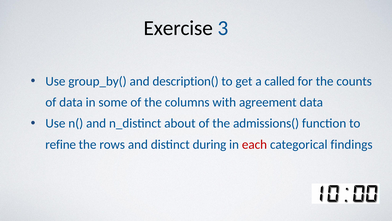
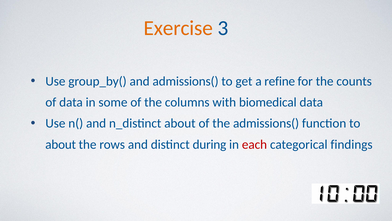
Exercise colour: black -> orange (178, 28)
and description(: description( -> admissions( (186, 81)
called: called -> refine (280, 81)
agreement: agreement -> biomedical (268, 102)
refine: refine -> about (61, 144)
